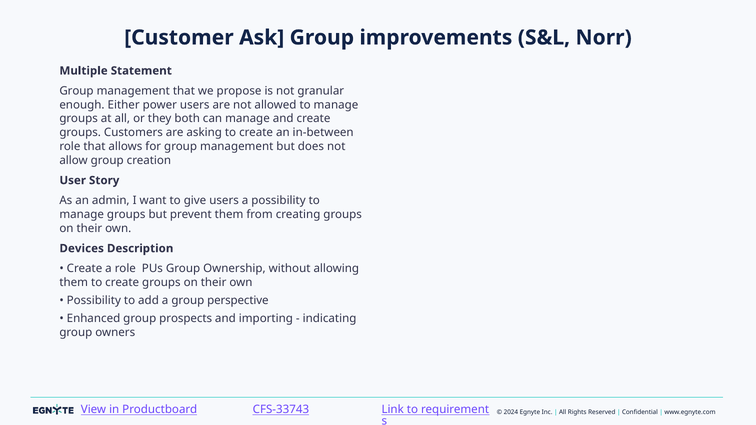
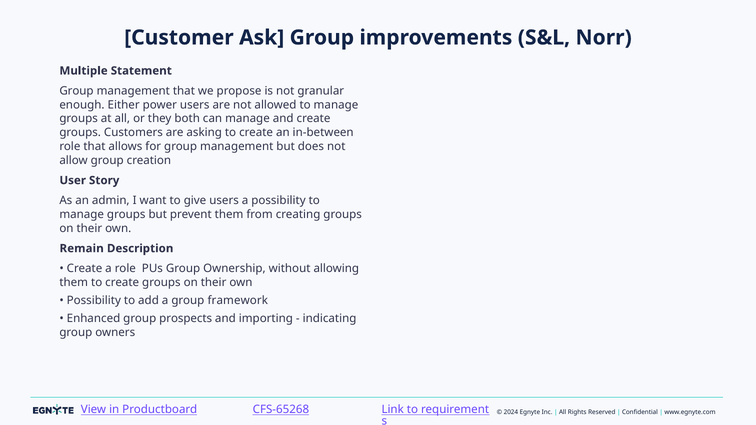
Devices: Devices -> Remain (82, 249)
perspective: perspective -> framework (238, 301)
CFS-33743: CFS-33743 -> CFS-65268 (281, 410)
